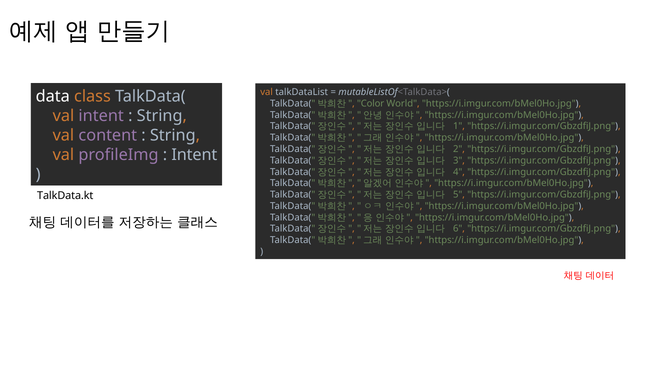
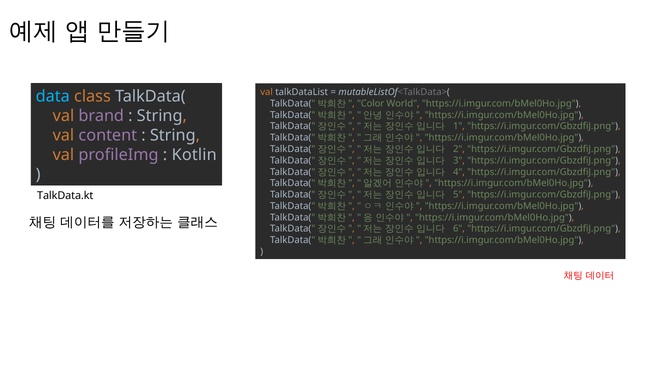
data colour: white -> light blue (53, 96)
val intent: intent -> brand (101, 116)
Intent: Intent -> Kotlin (194, 155)
